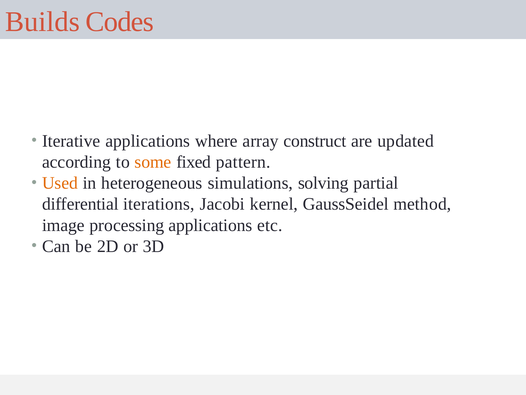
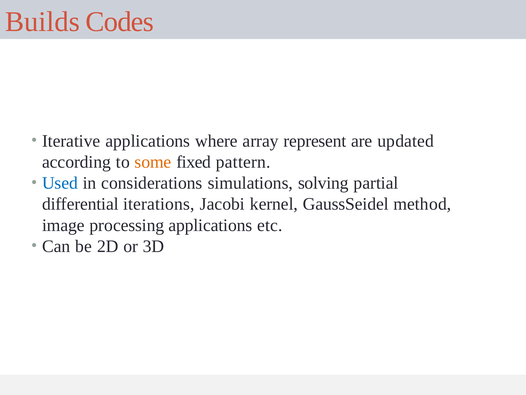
construct: construct -> represent (315, 141)
Used colour: orange -> blue (60, 183)
heterogeneous: heterogeneous -> considerations (152, 183)
